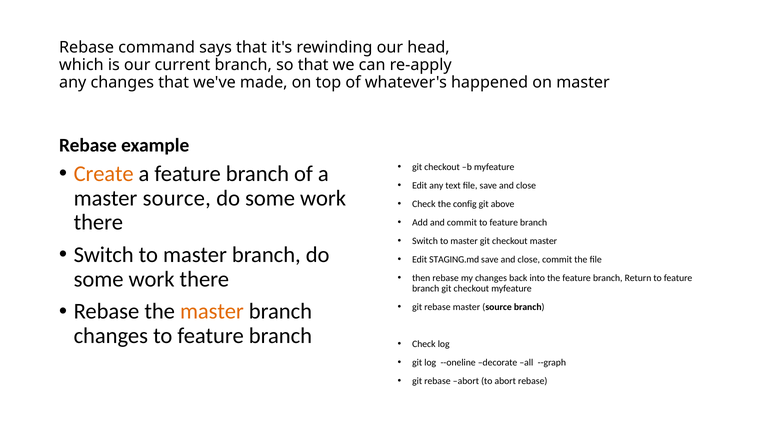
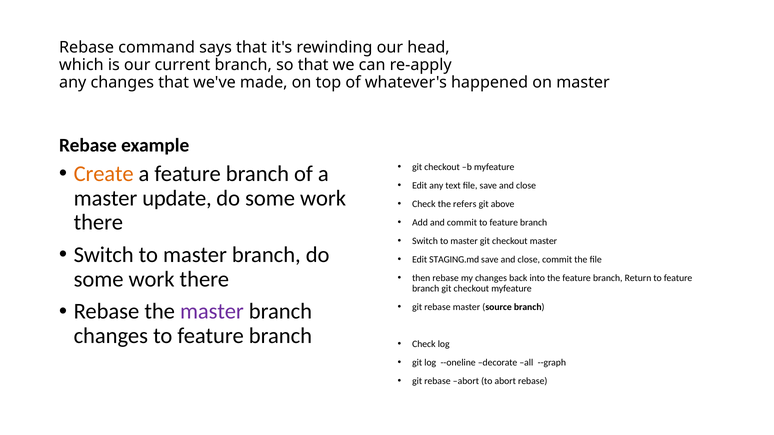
source: source -> update (177, 198)
config: config -> refers (465, 204)
master colour: orange -> purple (212, 312)
